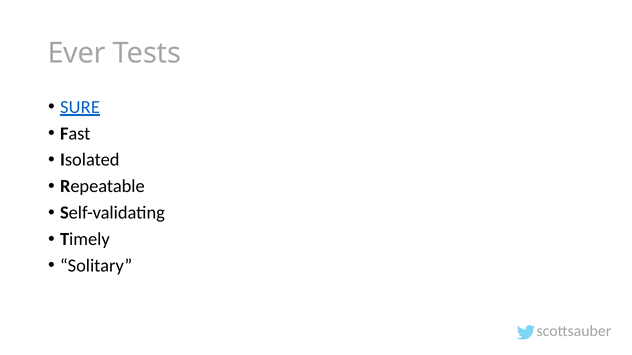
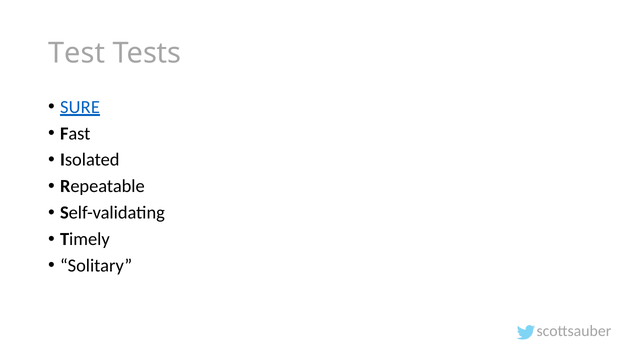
Ever: Ever -> Test (77, 53)
